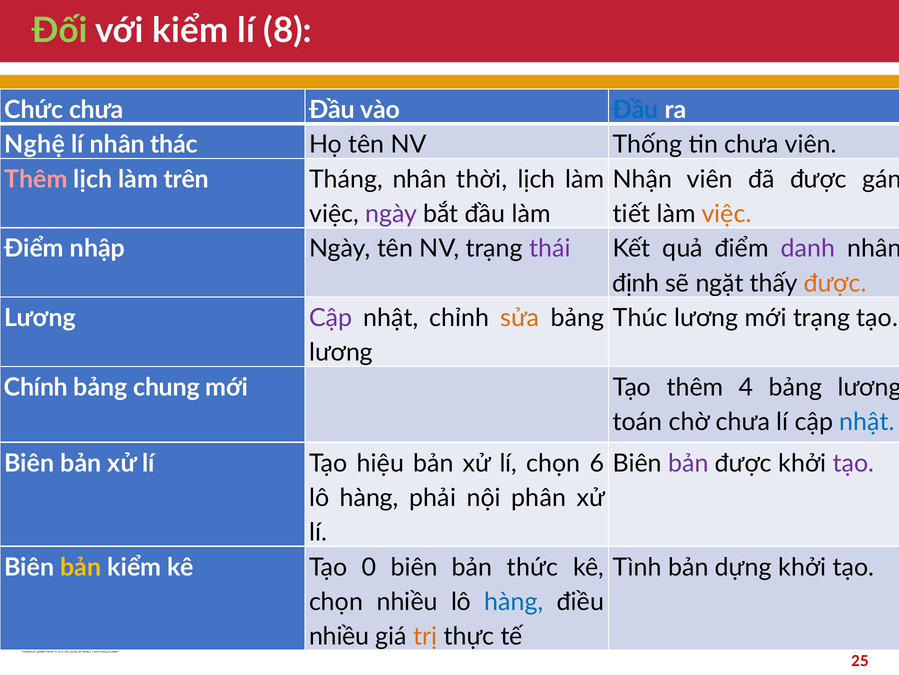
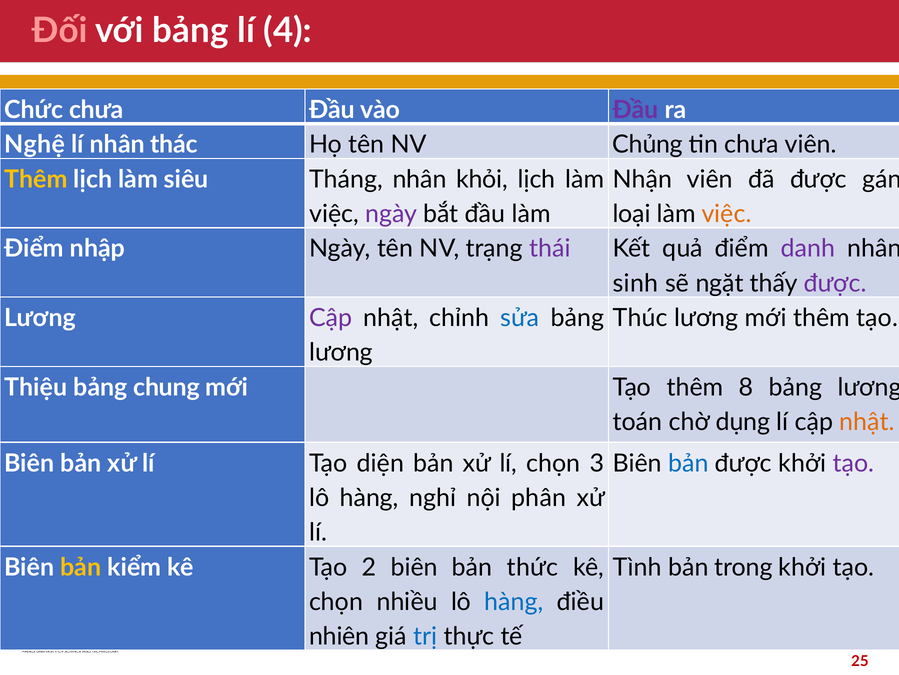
Đối colour: light green -> pink (60, 31)
với kiểm: kiểm -> bảng (190, 31)
8: 8 -> 4 (288, 31)
Đầu colour: blue -> purple (636, 110)
Thống: Thống -> Chủng (648, 145)
Thêm colour: pink -> yellow (36, 179)
trên: trên -> siêu (186, 179)
thời: thời -> khỏi (482, 179)
tiết: tiết -> loại (632, 214)
định: định -> sinh (636, 283)
được colour: orange -> purple (835, 283)
sửa colour: orange -> blue (520, 318)
mới trạng: trạng -> thêm (822, 318)
Chính: Chính -> Thiệu (36, 387)
4: 4 -> 8 (746, 387)
chờ chưa: chưa -> dụng (743, 422)
nhật colour: blue -> orange (867, 422)
hiệu: hiệu -> diện (380, 463)
6: 6 -> 3 (597, 463)
bản colour: purple -> blue (688, 463)
phải: phải -> nghỉ (433, 497)
0: 0 -> 2 (369, 567)
dựng: dựng -> trong (744, 567)
nhiều: nhiều -> nhiên (339, 636)
trị colour: orange -> blue (425, 636)
